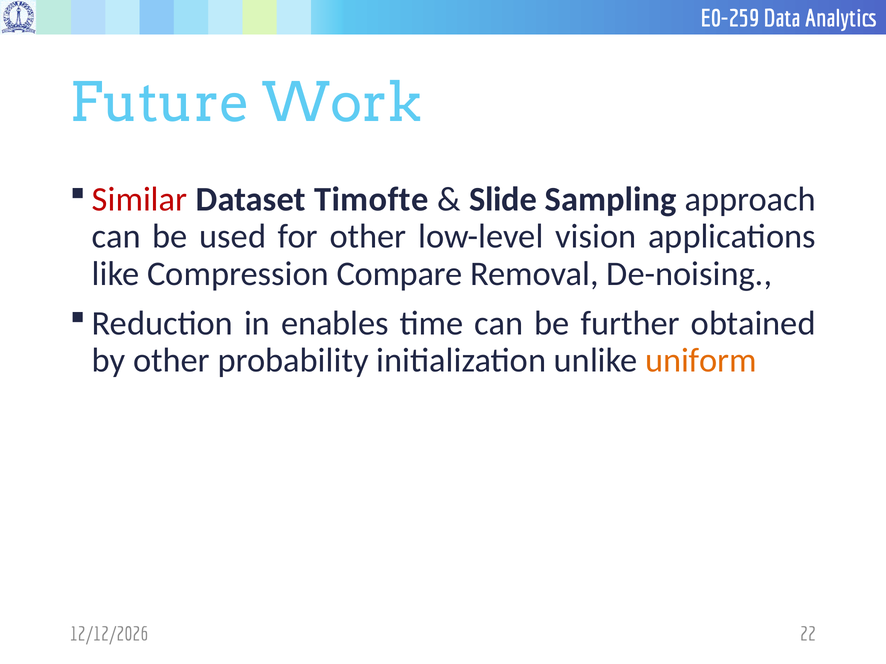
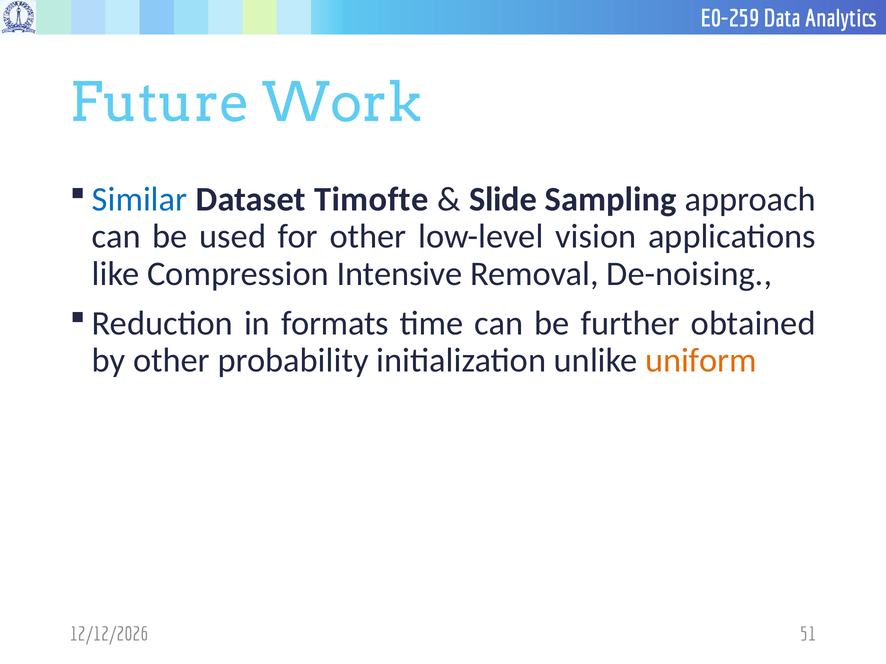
Similar colour: red -> blue (140, 200)
Compare: Compare -> Intensive (400, 274)
enables: enables -> formats (335, 323)
22: 22 -> 51 (808, 635)
